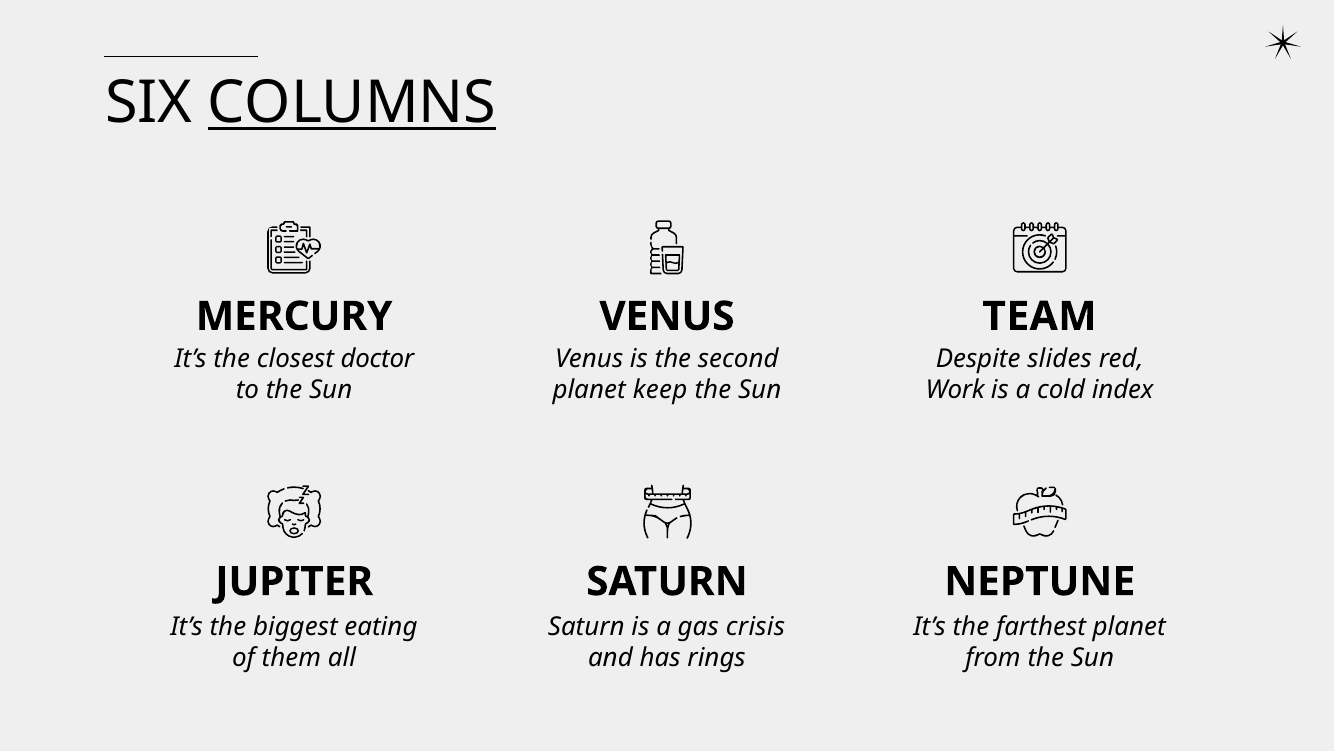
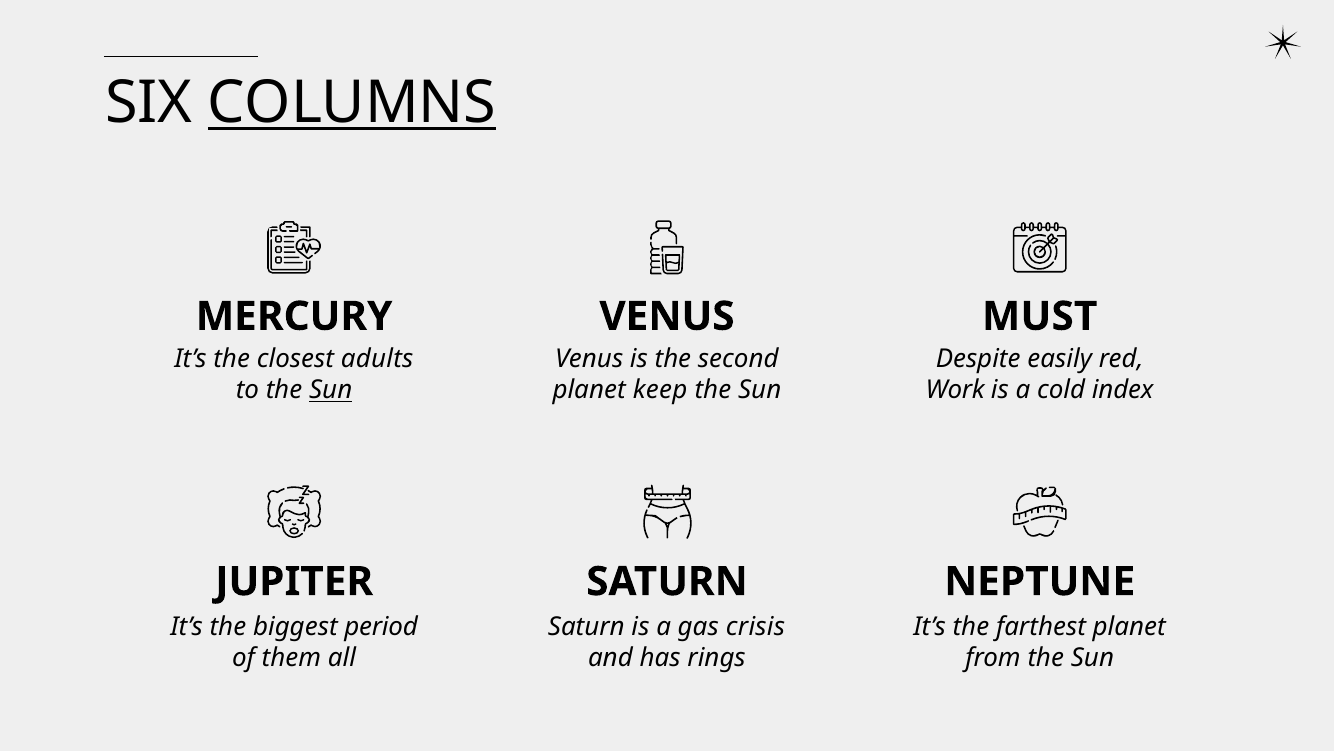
TEAM: TEAM -> MUST (1040, 316)
doctor: doctor -> adults (377, 359)
slides: slides -> easily (1060, 359)
Sun underline: none -> present (331, 390)
eating: eating -> period (381, 626)
